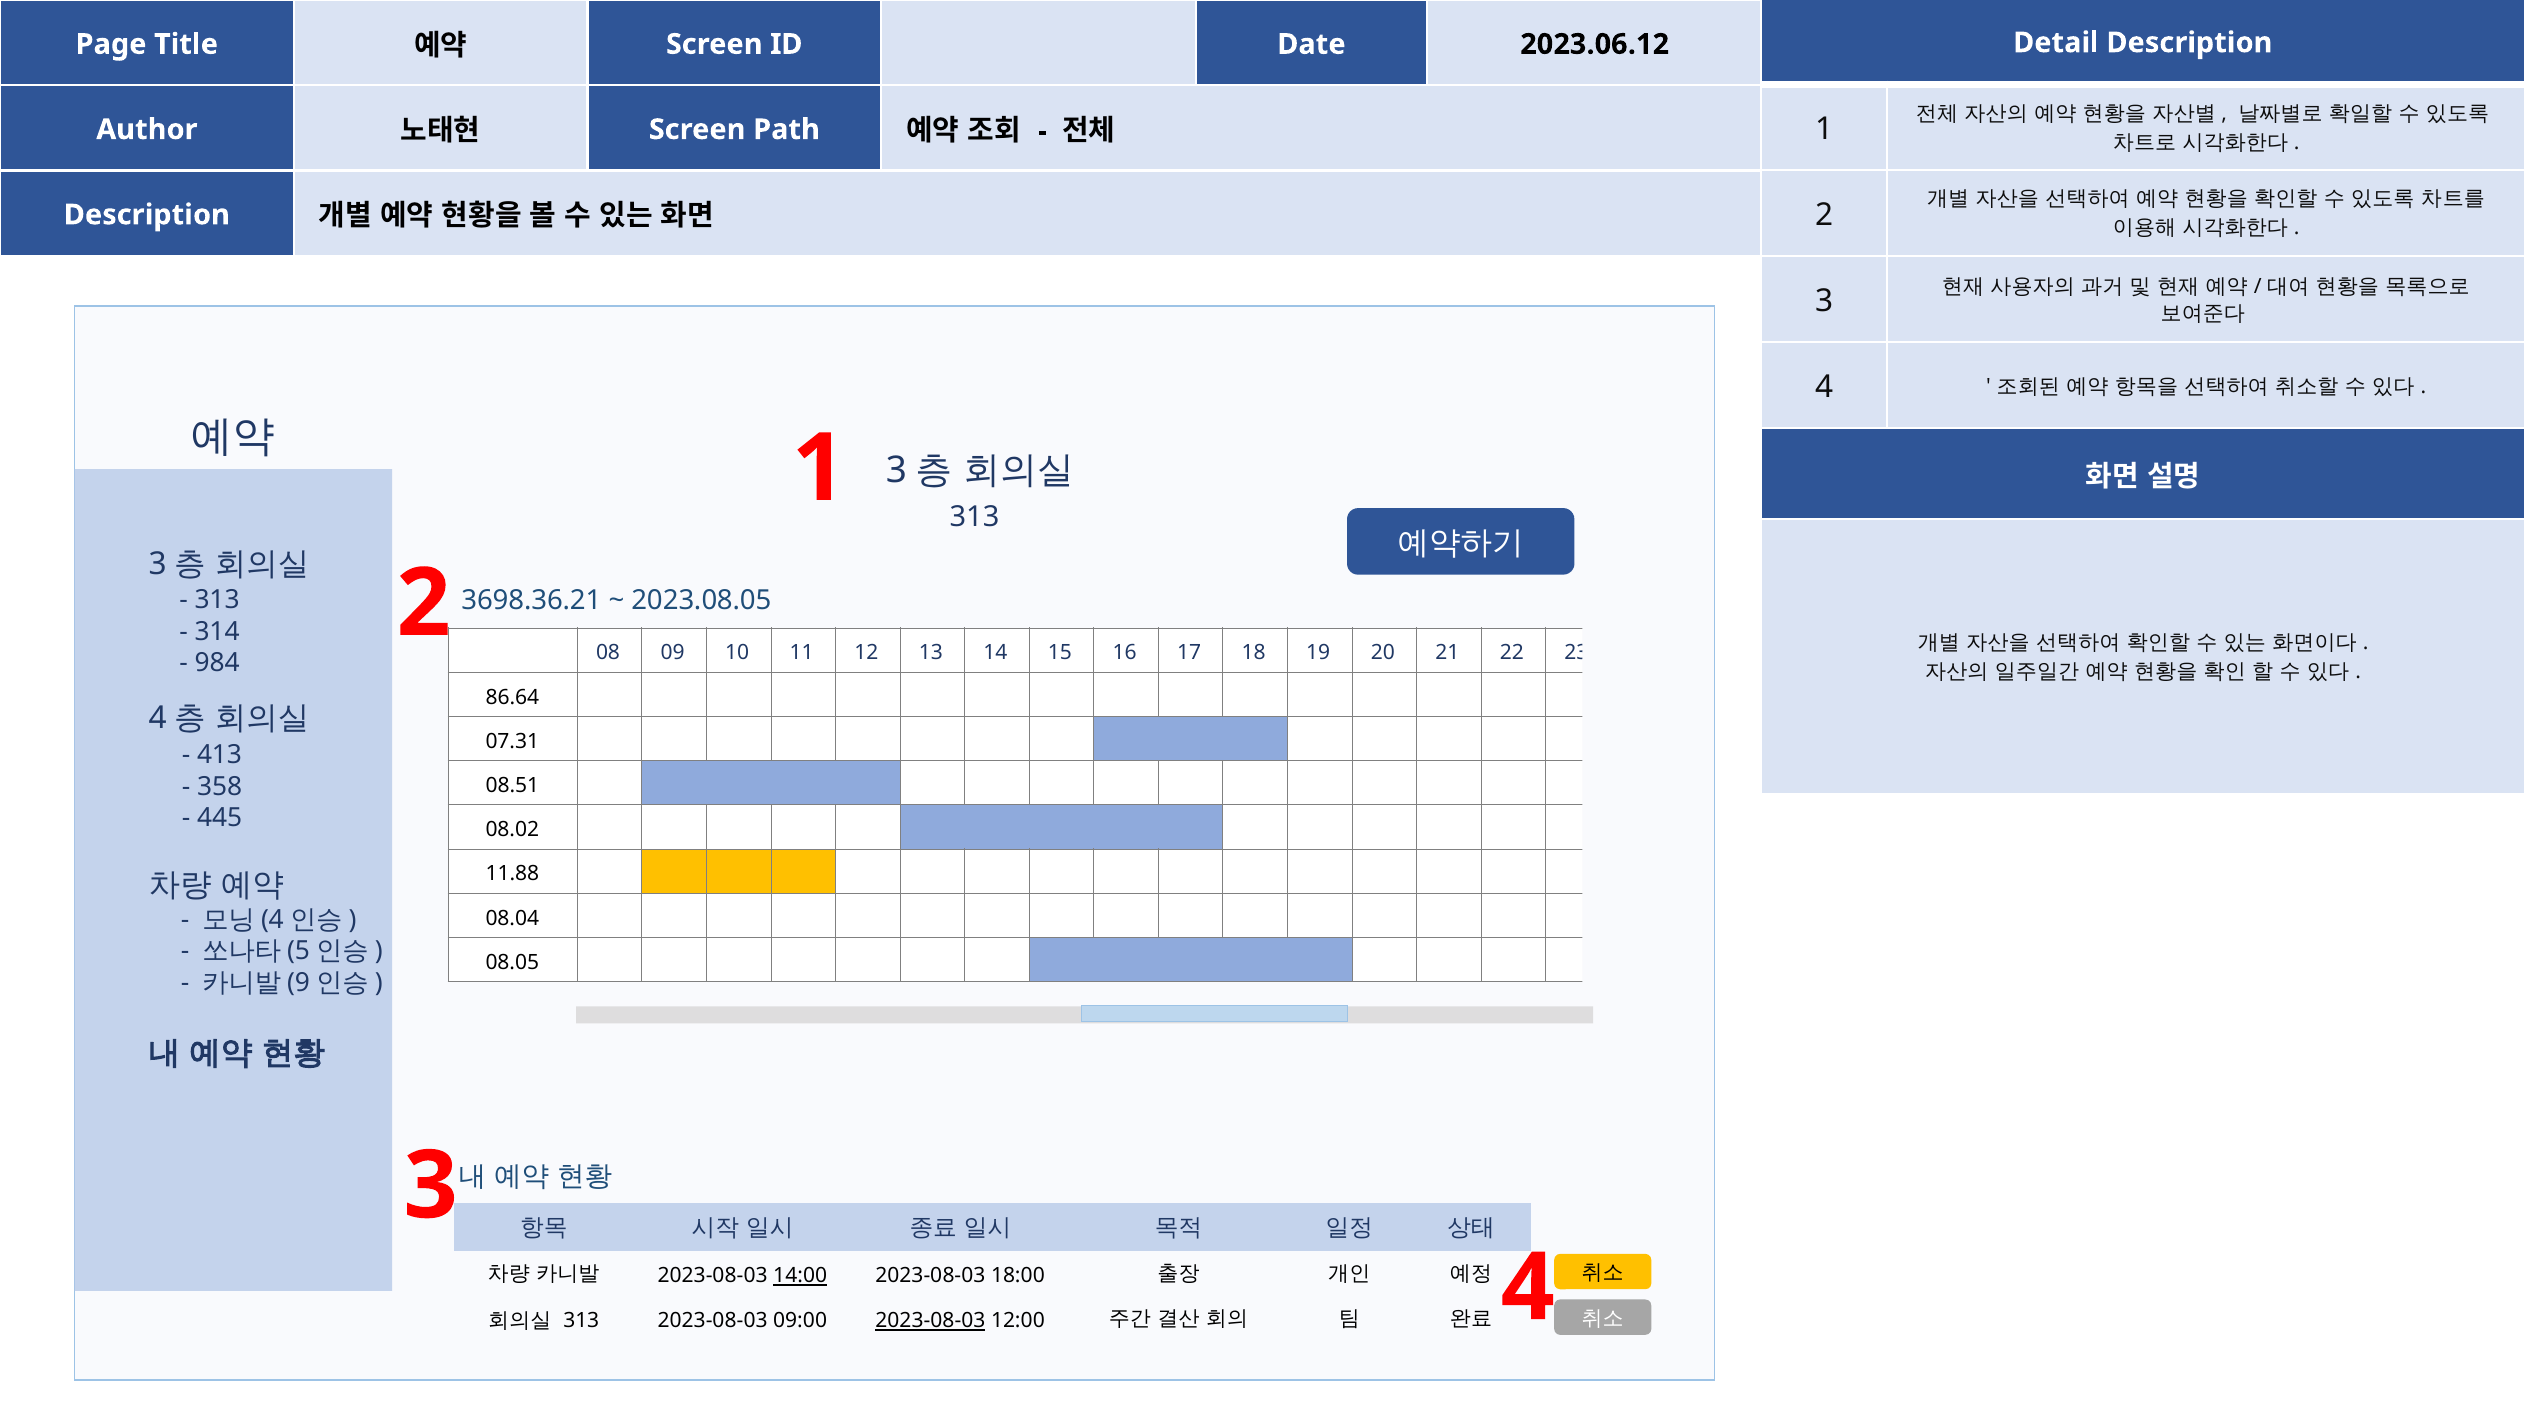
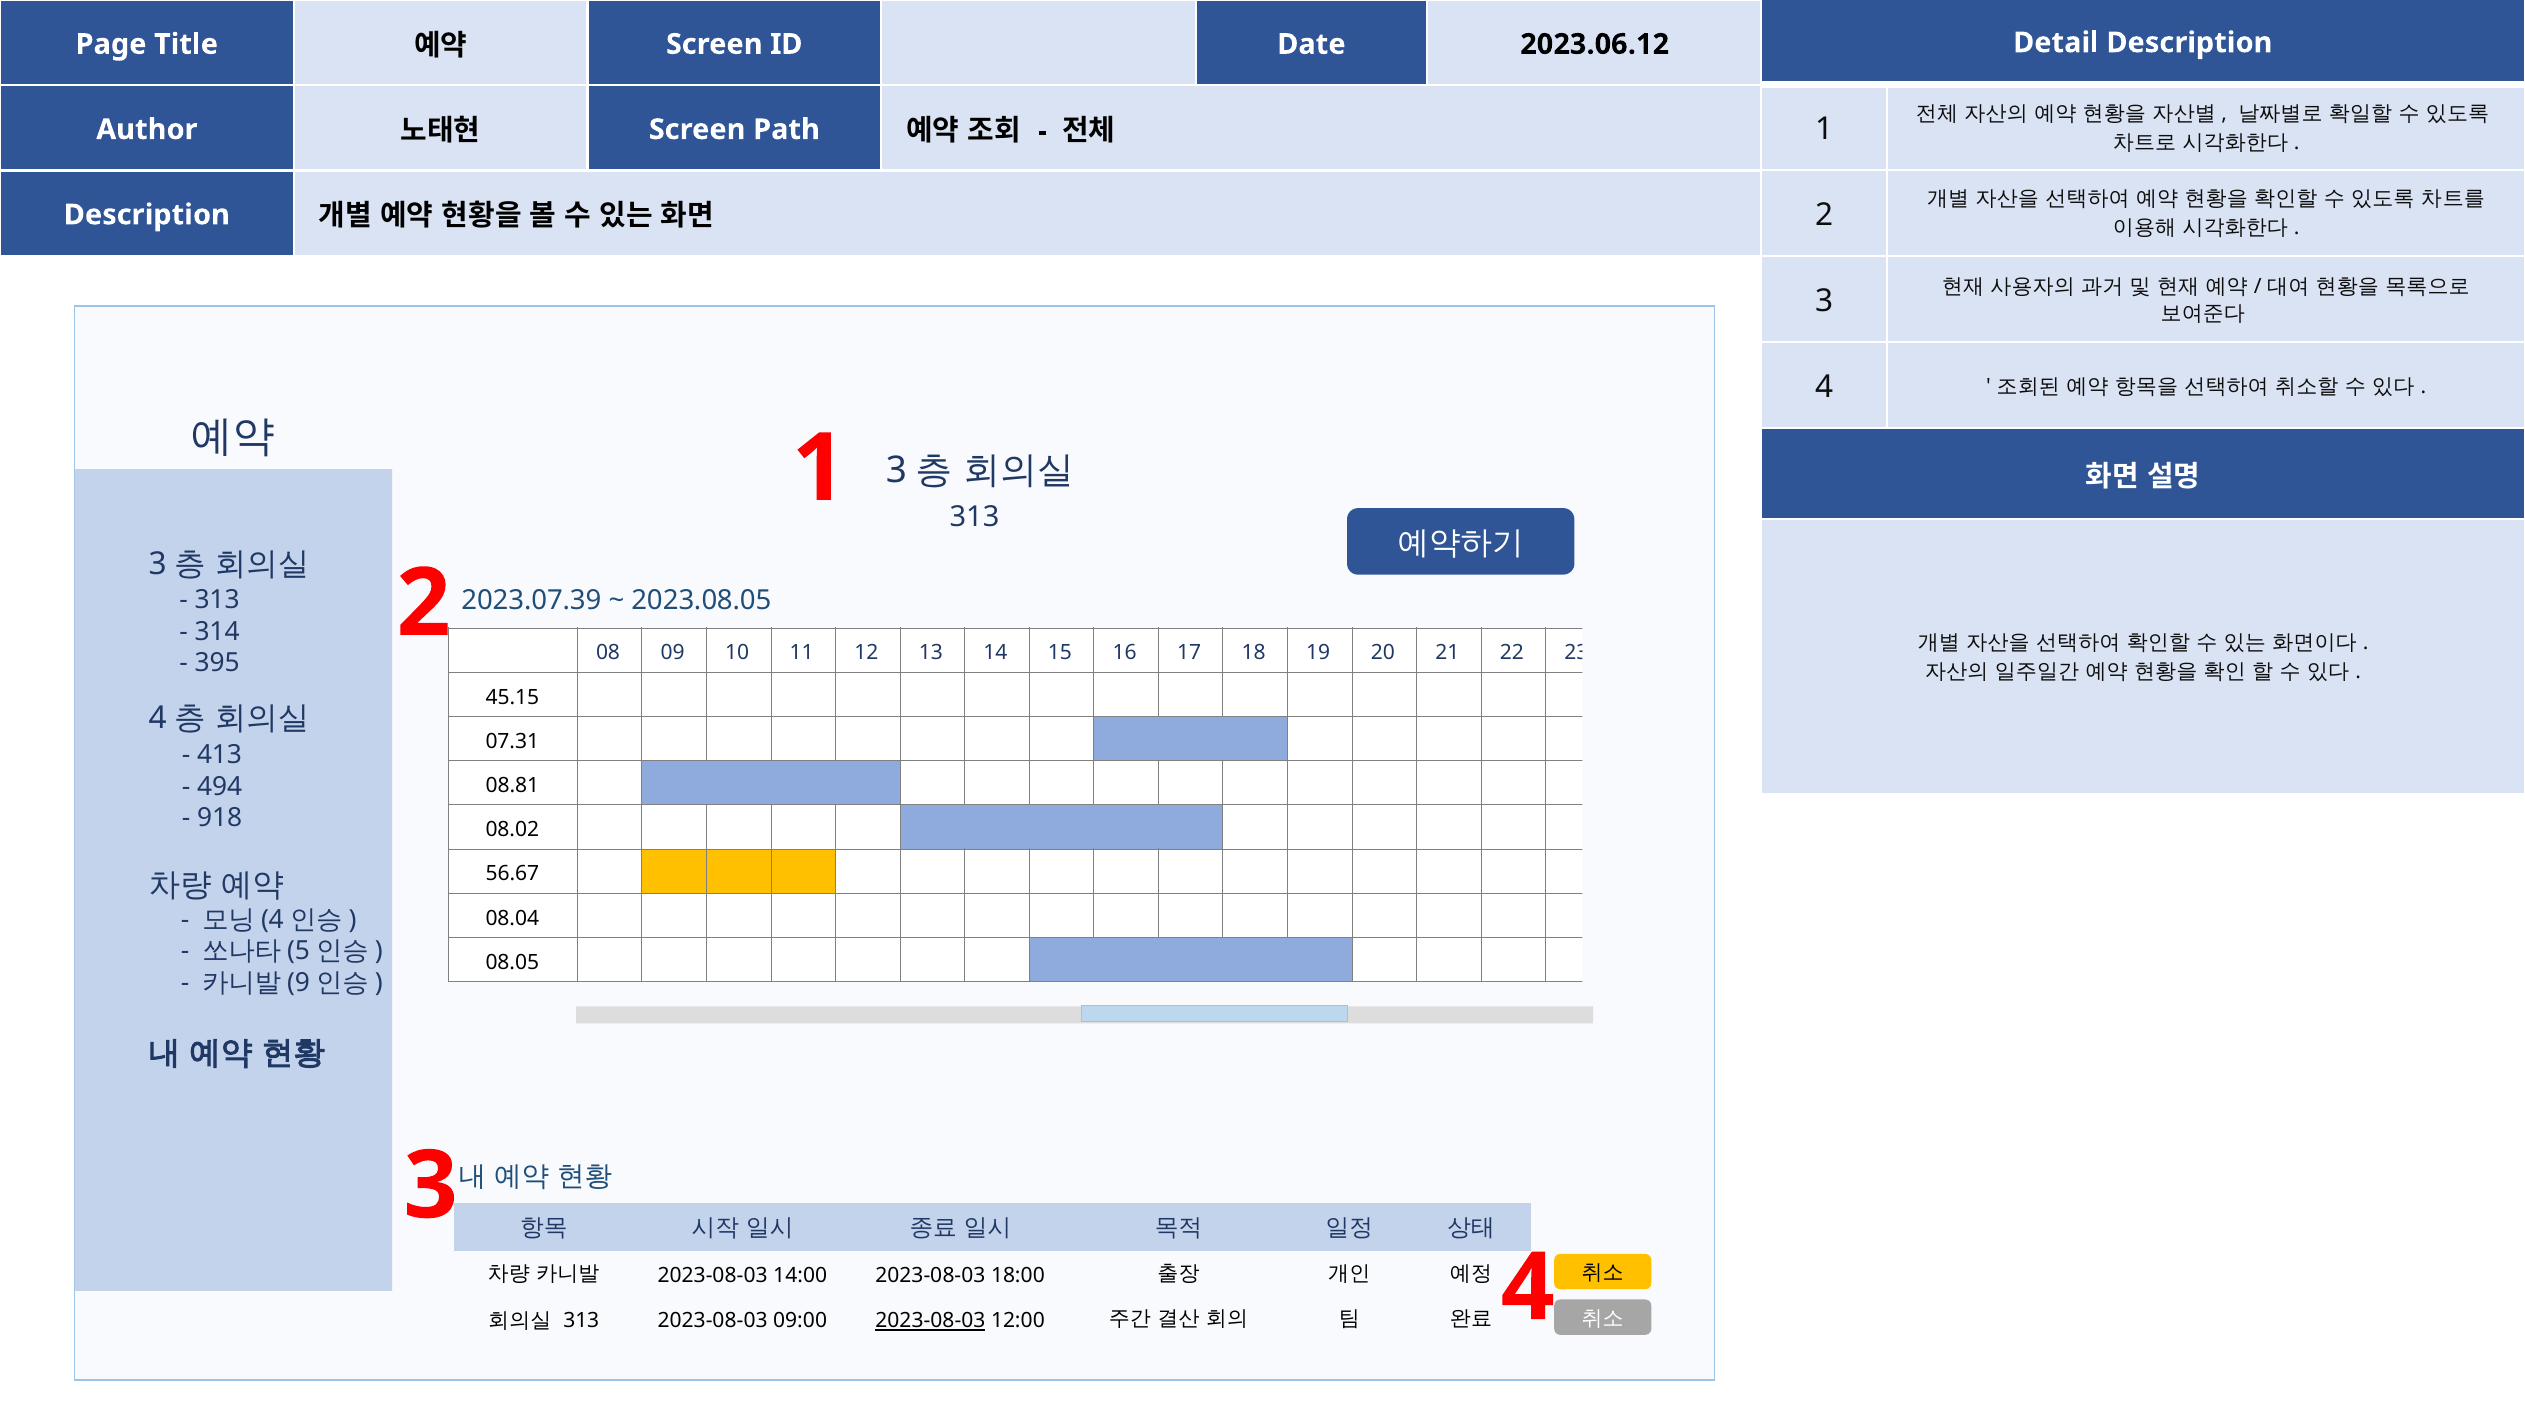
3698.36.21: 3698.36.21 -> 2023.07.39 (531, 600)
984: 984 -> 395 (217, 663)
86.64: 86.64 -> 45.15 (512, 697)
358: 358 -> 494 (220, 787)
08.51: 08.51 -> 08.81 (512, 786)
445: 445 -> 918 (220, 818)
11.88: 11.88 -> 56.67 (512, 874)
14:00 underline: present -> none (800, 1276)
